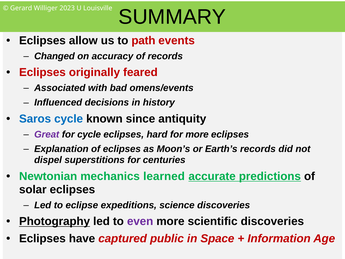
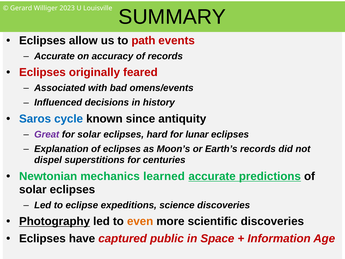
Changed: Changed -> Accurate (54, 56)
for cycle: cycle -> solar (89, 134)
for more: more -> lunar (197, 134)
even colour: purple -> orange (140, 221)
